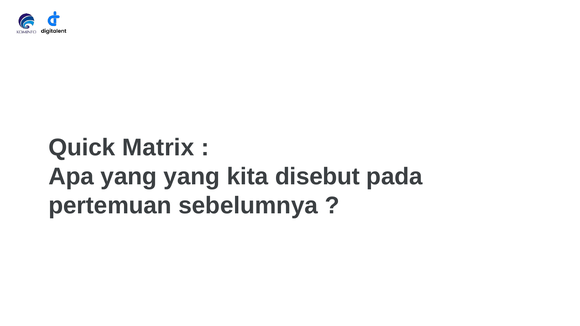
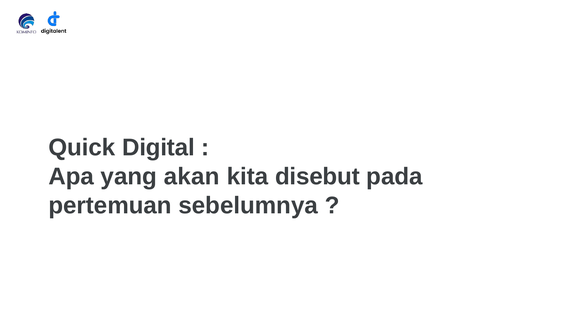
Matrix: Matrix -> Digital (158, 148)
yang yang: yang -> akan (192, 177)
